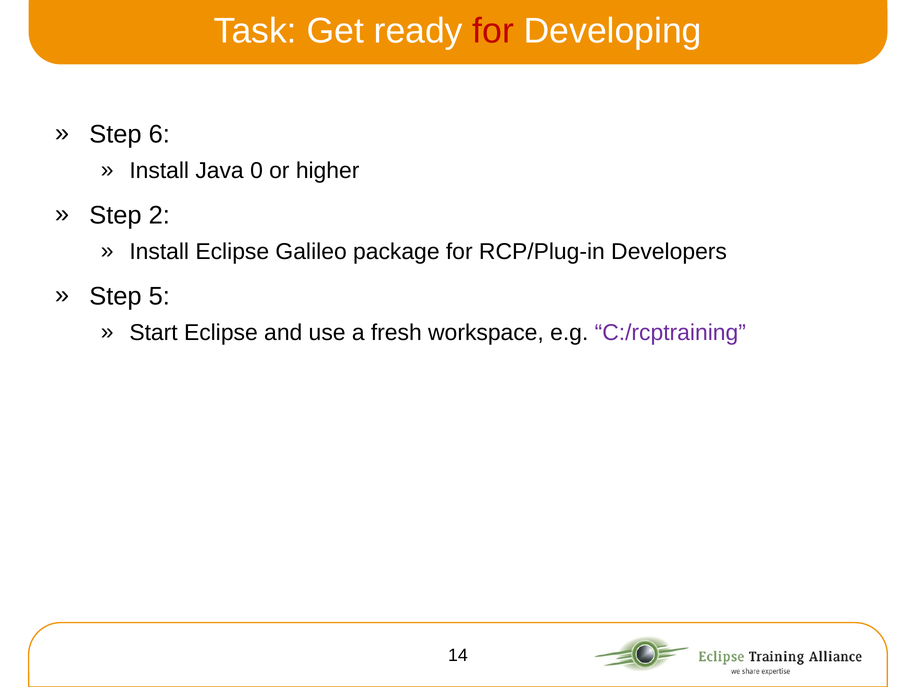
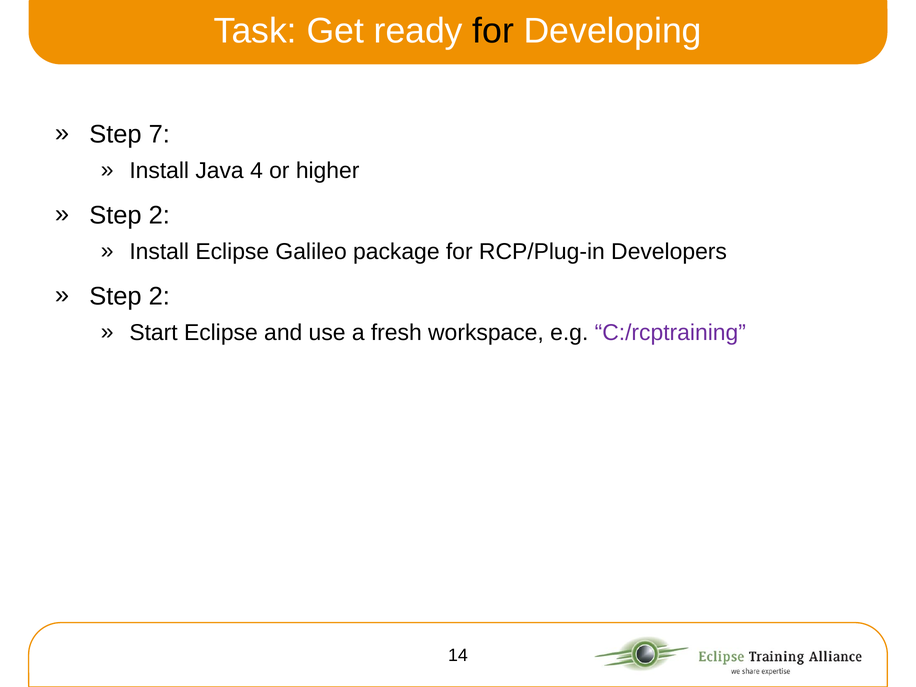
for colour: red -> black (493, 31)
6: 6 -> 7 (159, 134)
0: 0 -> 4 (257, 171)
5: 5 -> 2 (159, 296)
